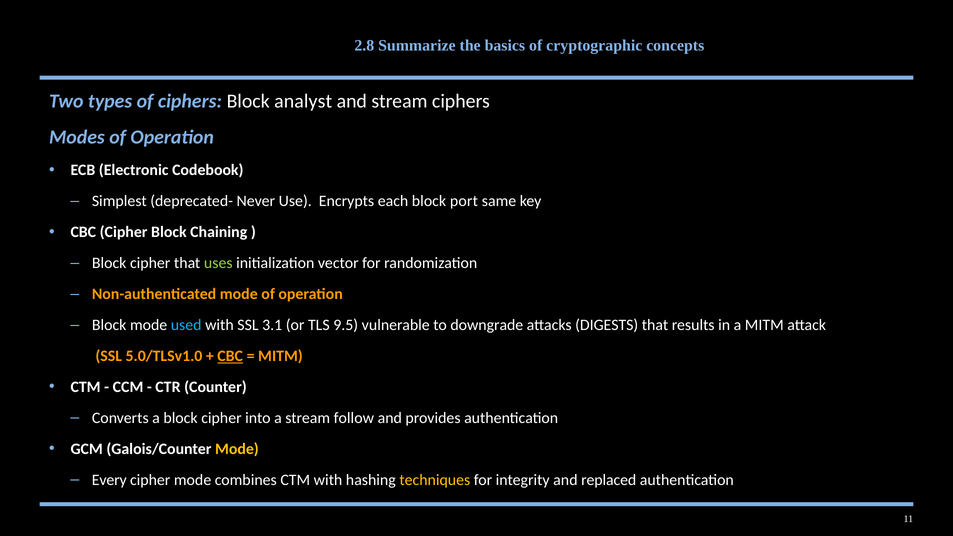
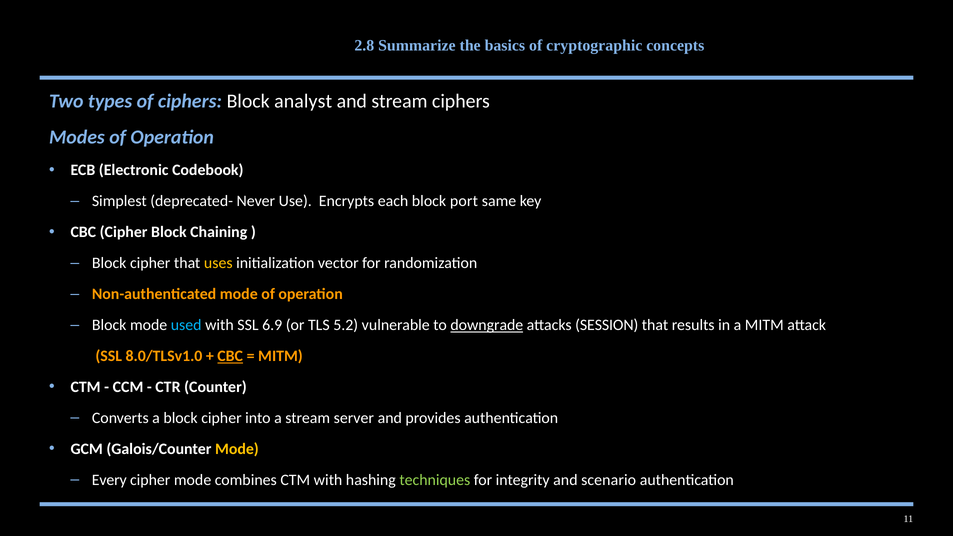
uses colour: light green -> yellow (218, 263)
3.1: 3.1 -> 6.9 (272, 325)
9.5: 9.5 -> 5.2 (346, 325)
downgrade underline: none -> present (487, 325)
DIGESTS: DIGESTS -> SESSION (607, 325)
5.0/TLSv1.0: 5.0/TLSv1.0 -> 8.0/TLSv1.0 (164, 356)
follow: follow -> server (354, 418)
techniques colour: yellow -> light green (435, 480)
replaced: replaced -> scenario (609, 480)
